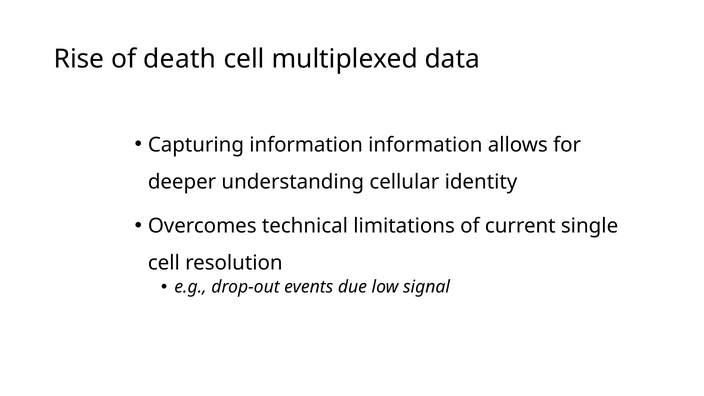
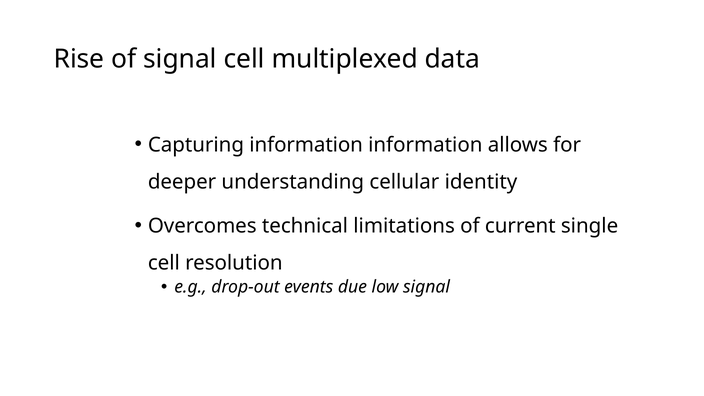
of death: death -> signal (180, 59)
